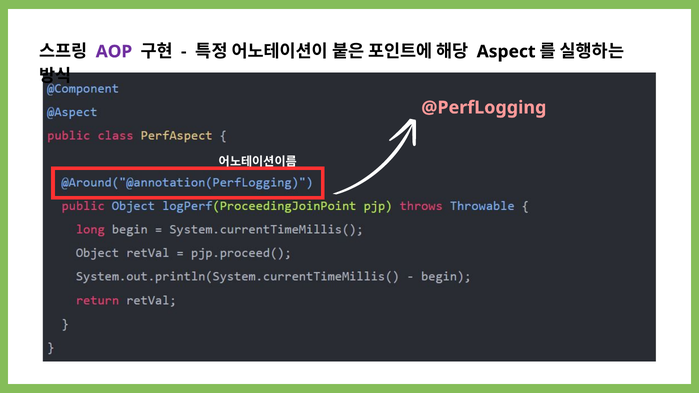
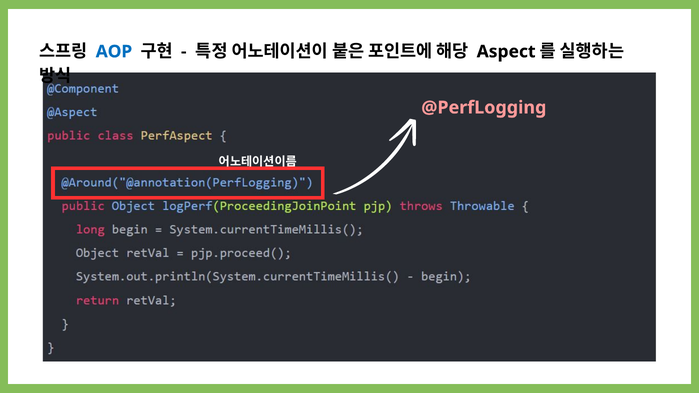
AOP colour: purple -> blue (114, 52)
